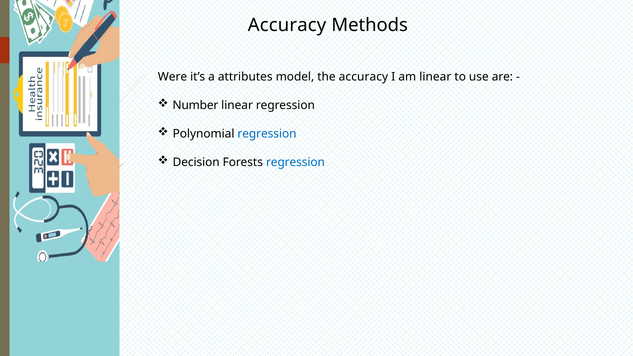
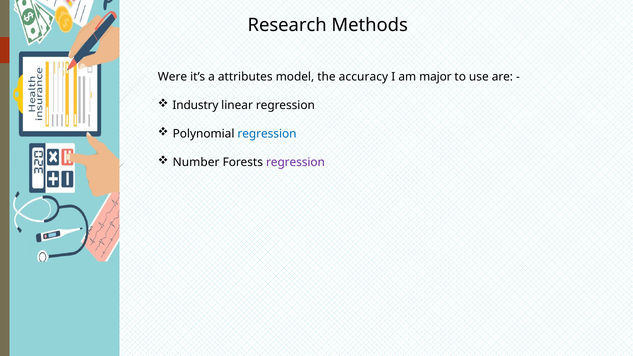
Accuracy: Accuracy -> Research (287, 25)
am linear: linear -> major (435, 77)
Number: Number -> Industry (195, 105)
Decision: Decision -> Number (196, 162)
regression colour: blue -> purple (295, 162)
